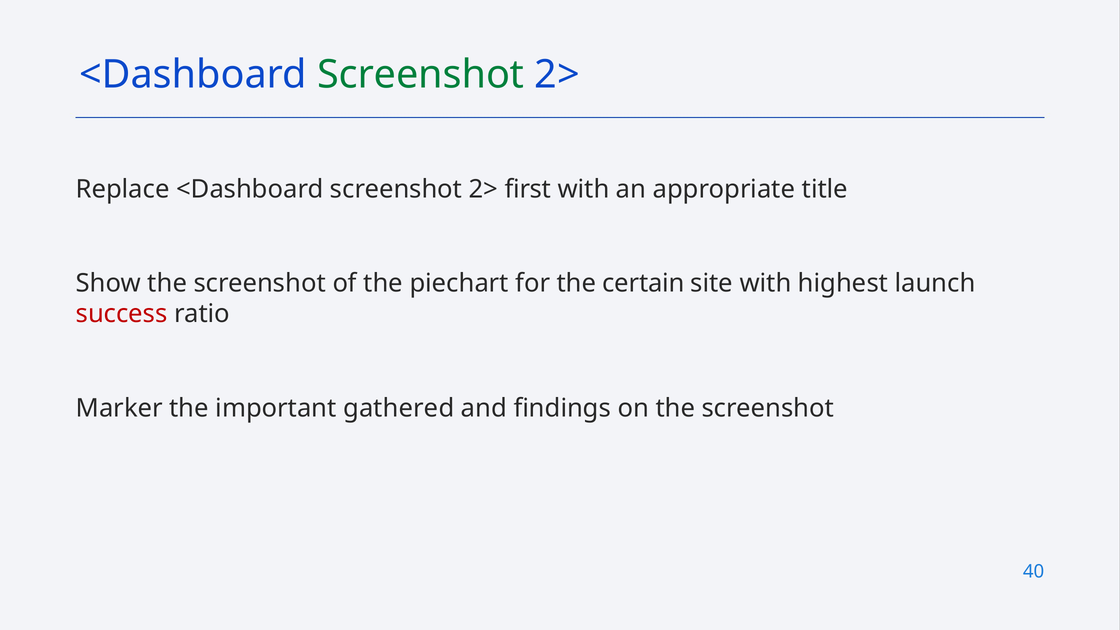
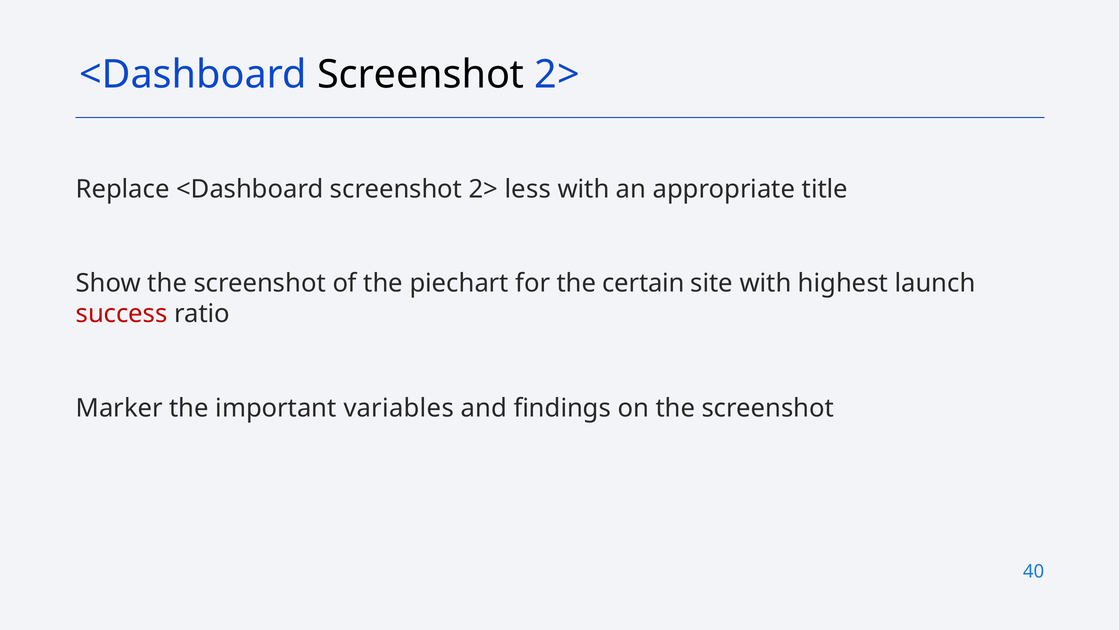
Screenshot colour: green -> black (421, 75)
first: first -> less (528, 189)
gathered: gathered -> variables (399, 408)
